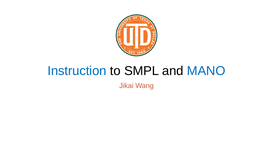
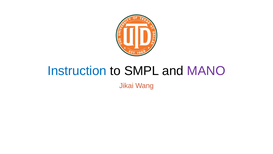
MANO colour: blue -> purple (206, 71)
